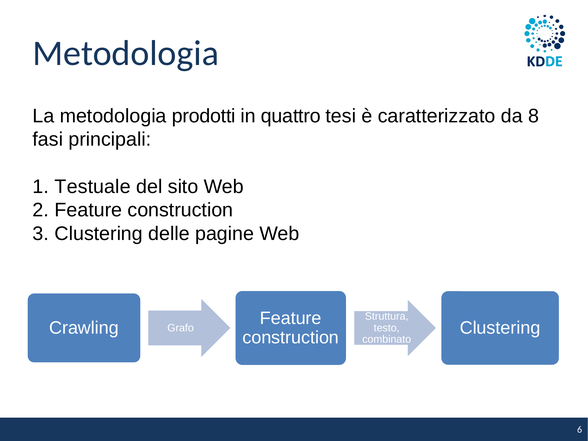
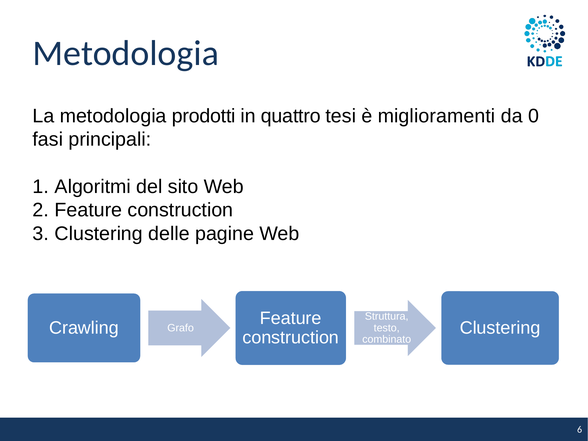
caratterizzato: caratterizzato -> miglioramenti (437, 116)
8: 8 -> 0 (534, 116)
Testuale: Testuale -> Algoritmi (93, 187)
